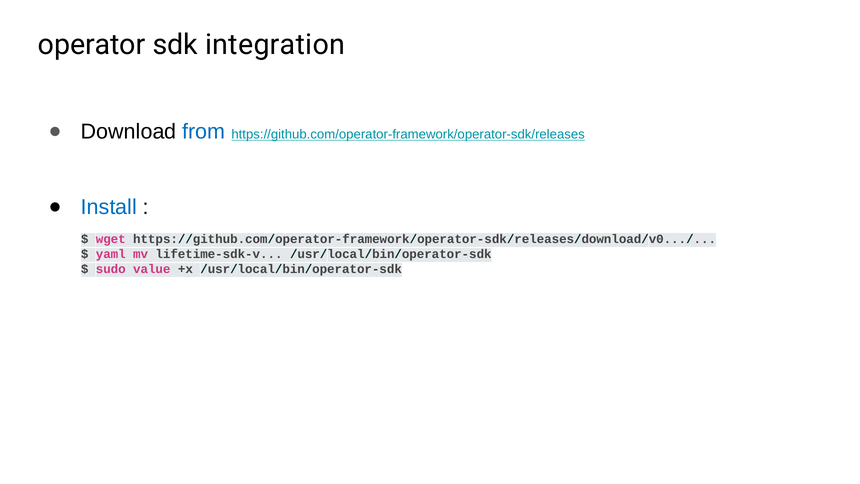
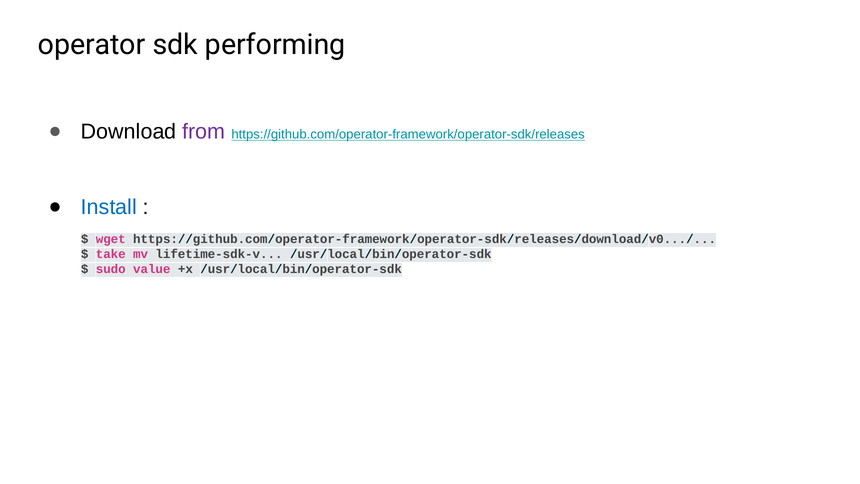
integration: integration -> performing (275, 45)
from colour: blue -> purple (204, 132)
yaml: yaml -> take (111, 254)
